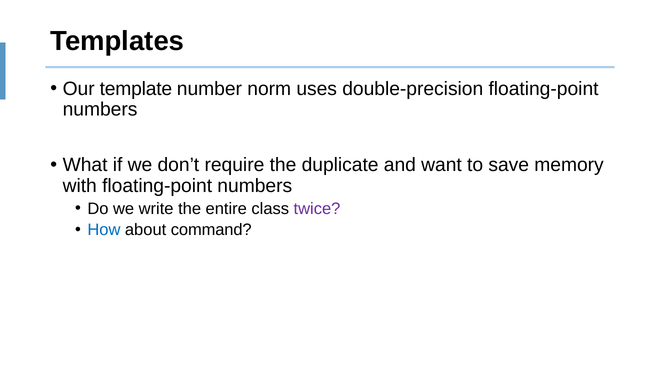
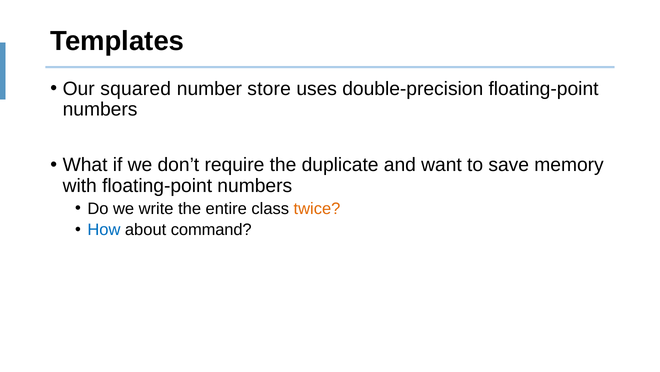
template: template -> squared (136, 89)
norm: norm -> store (269, 89)
twice colour: purple -> orange (317, 208)
